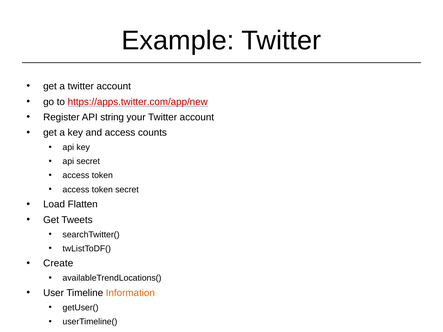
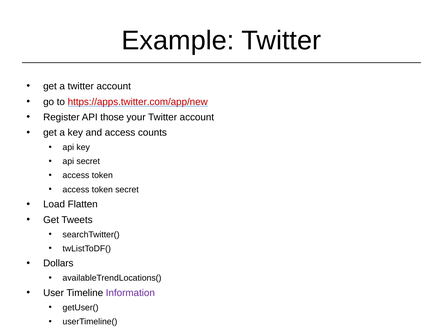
string: string -> those (112, 117)
Create: Create -> Dollars (58, 264)
Information colour: orange -> purple (130, 293)
